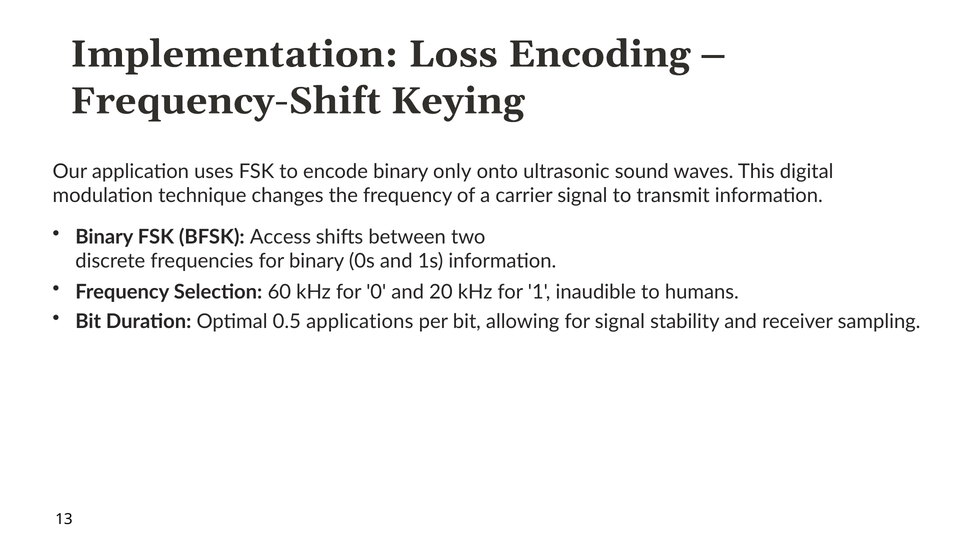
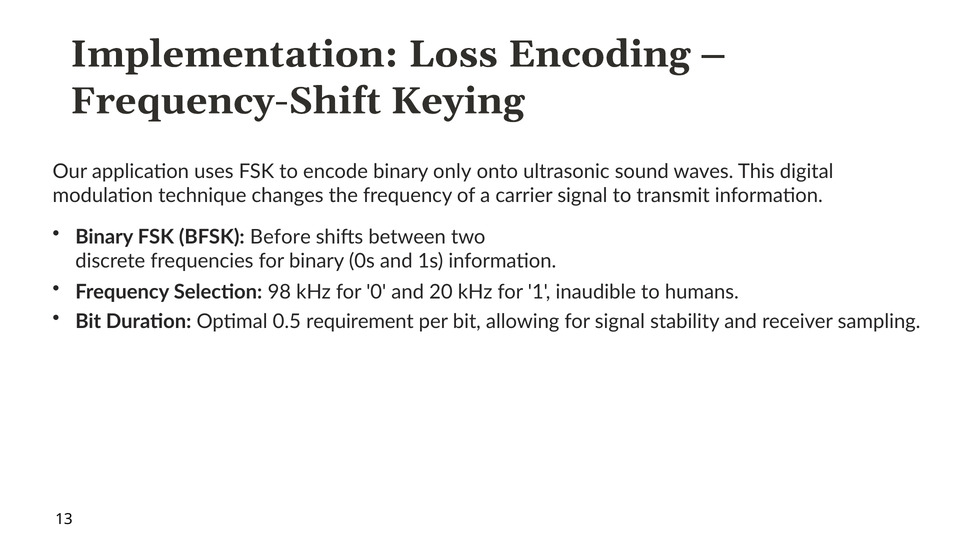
Access: Access -> Before (280, 237)
60: 60 -> 98 (279, 292)
applications: applications -> requirement (360, 321)
